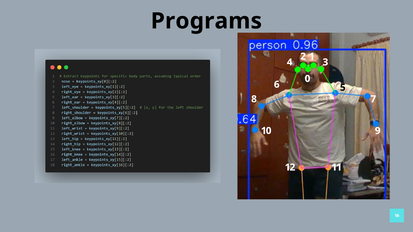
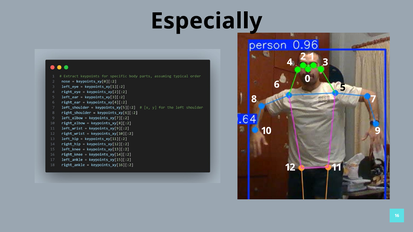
Programs: Programs -> Especially (206, 21)
